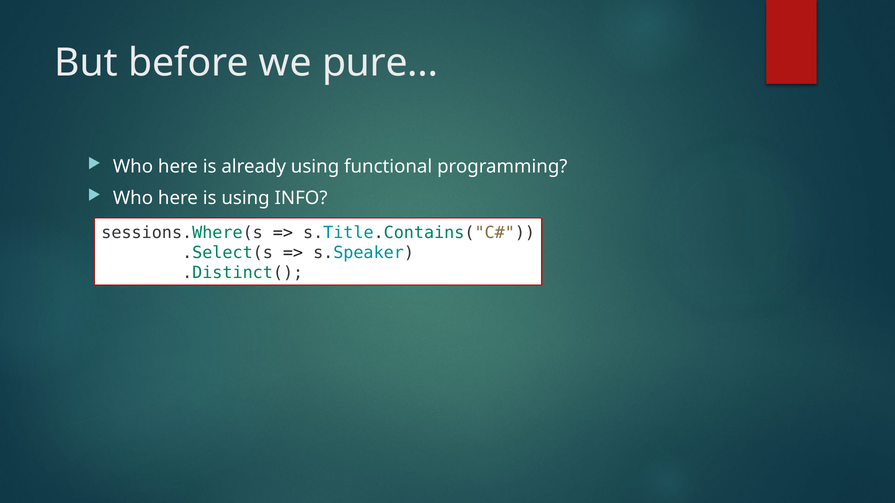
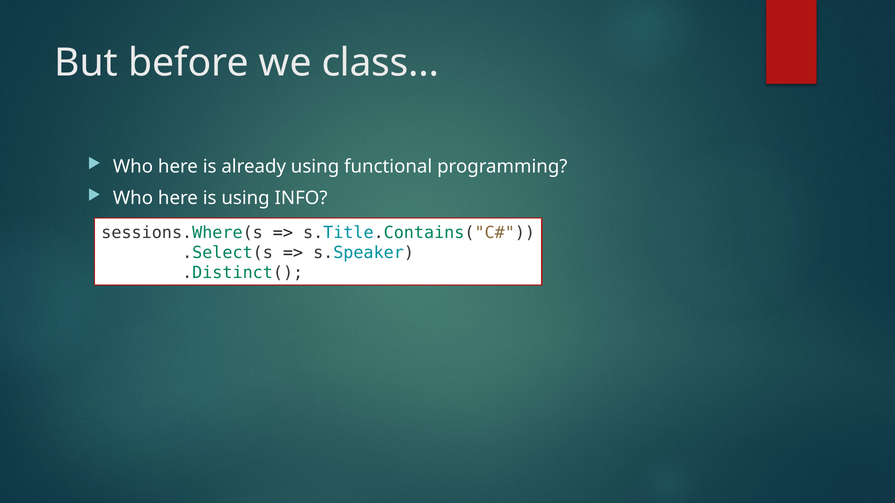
pure…: pure… -> class… (380, 63)
